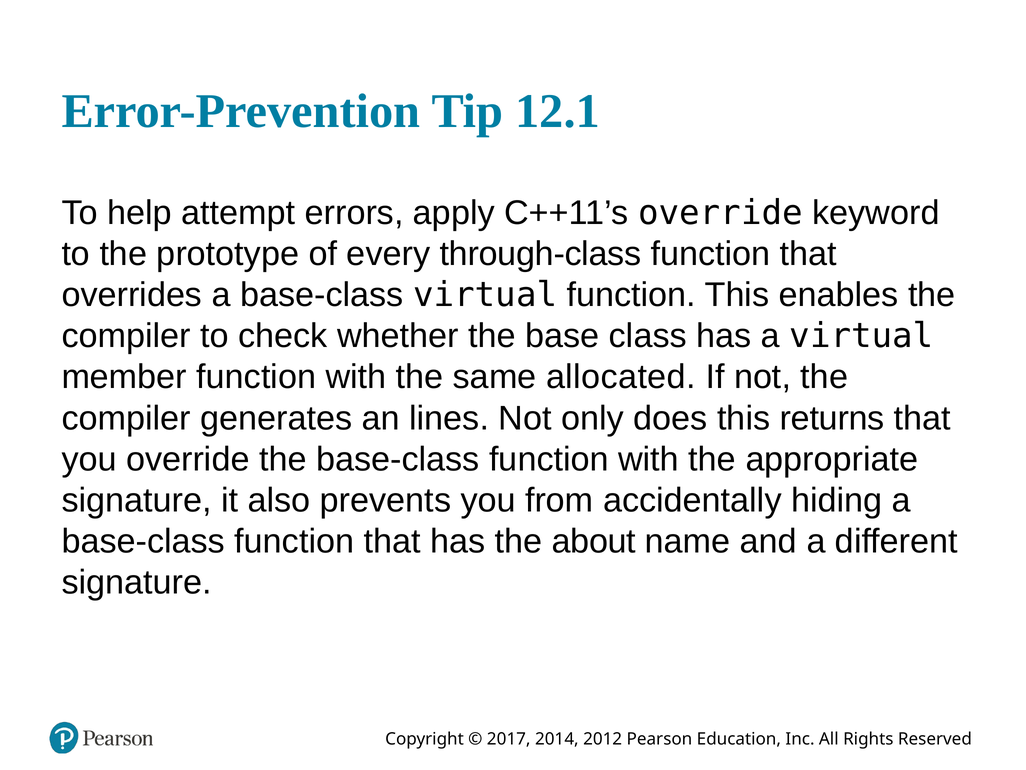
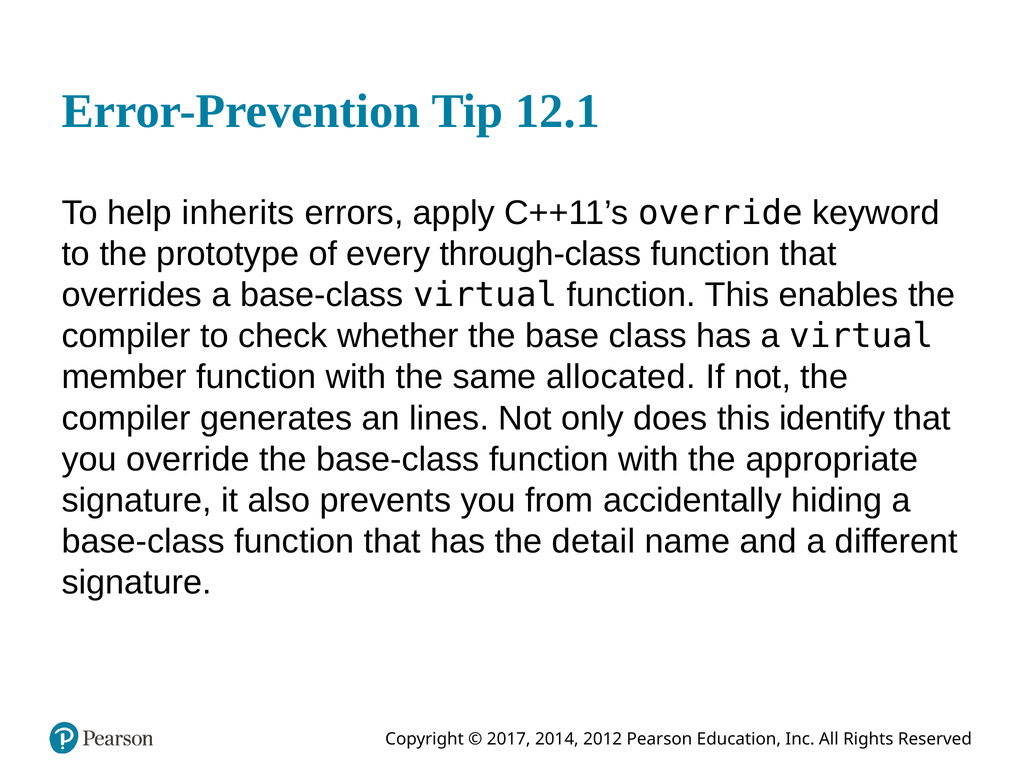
attempt: attempt -> inherits (238, 213)
returns: returns -> identify (832, 418)
about: about -> detail (593, 541)
